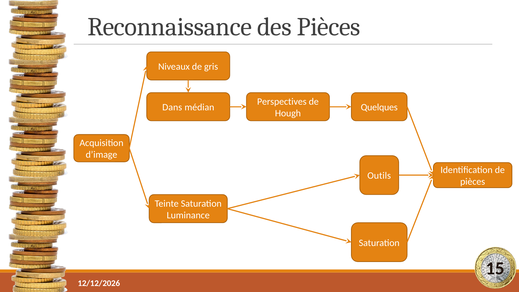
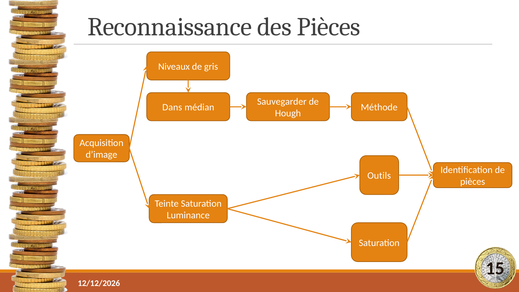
Perspectives: Perspectives -> Sauvegarder (282, 102)
Quelques: Quelques -> Méthode (379, 107)
